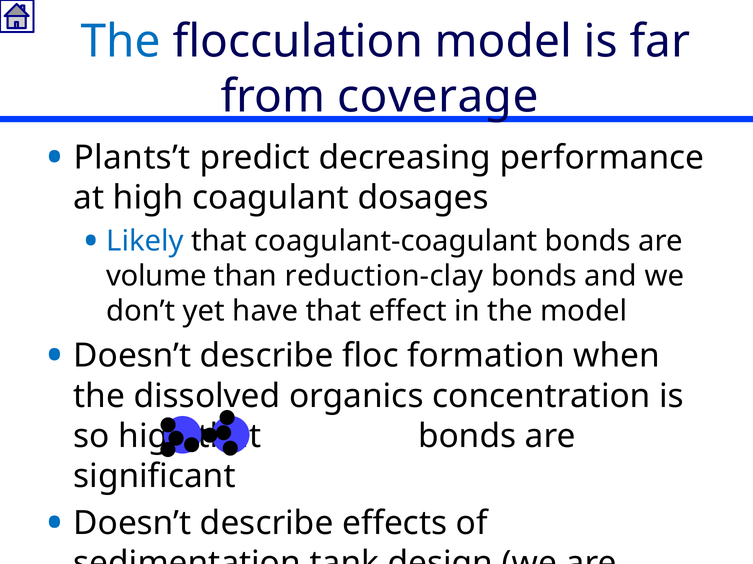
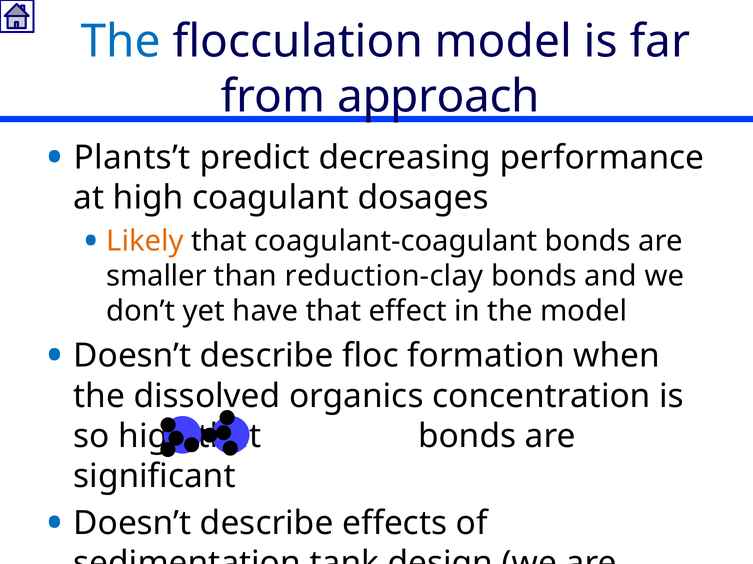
coverage: coverage -> approach (438, 97)
Likely colour: blue -> orange (145, 241)
volume: volume -> smaller (157, 277)
